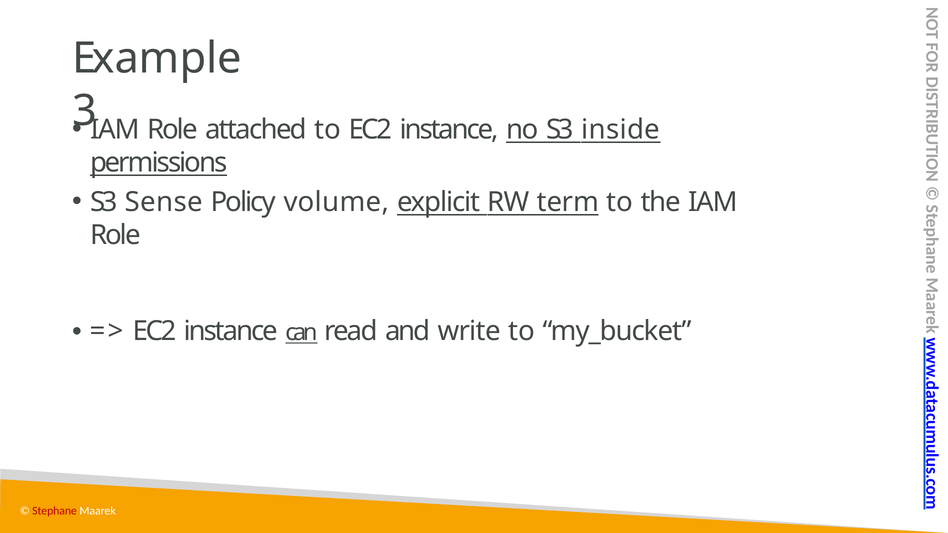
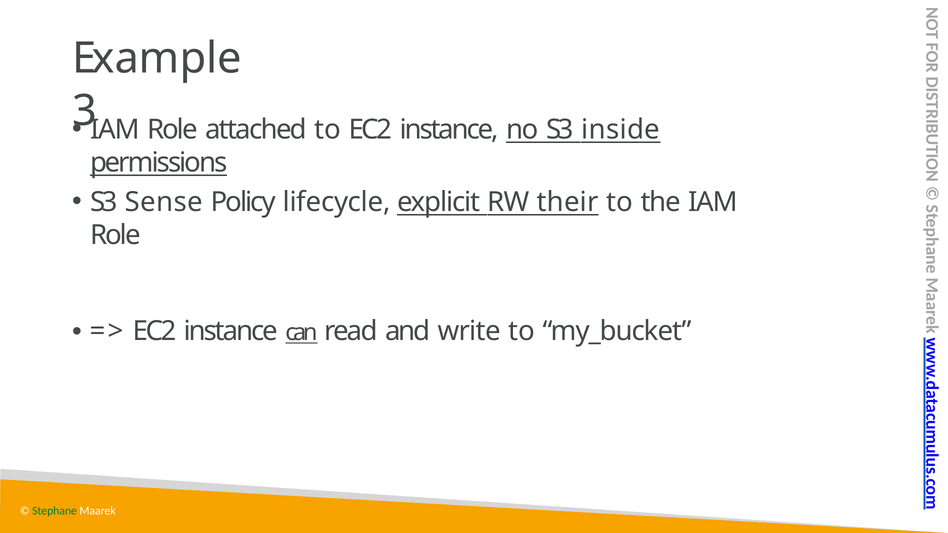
volume: volume -> lifecycle (337, 202)
term: term -> their (568, 202)
Stephane colour: red -> green (55, 511)
